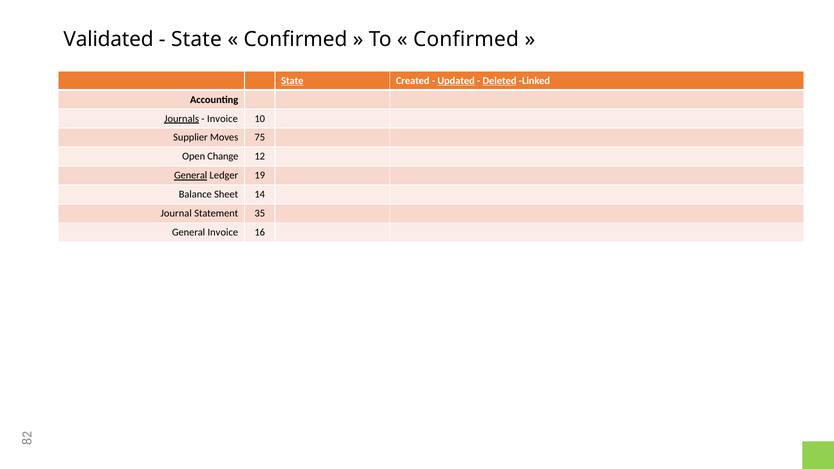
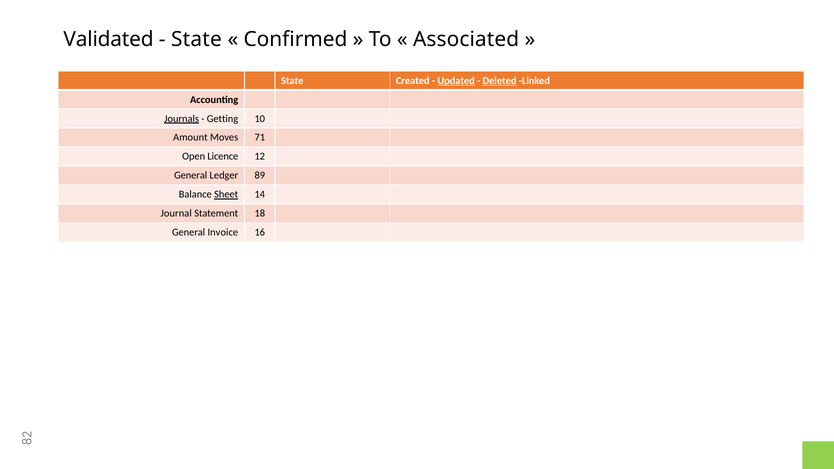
Confirmed: Confirmed -> Associated (466, 39)
State underline: present -> none (292, 81)
Invoice: Invoice -> Getting (223, 119)
Supplier: Supplier -> Amount (190, 138)
75: 75 -> 71 (260, 138)
Change: Change -> Licence (223, 157)
General underline: present -> none (191, 176)
19: 19 -> 89 (260, 176)
Sheet underline: none -> present (226, 195)
35: 35 -> 18 (260, 214)
